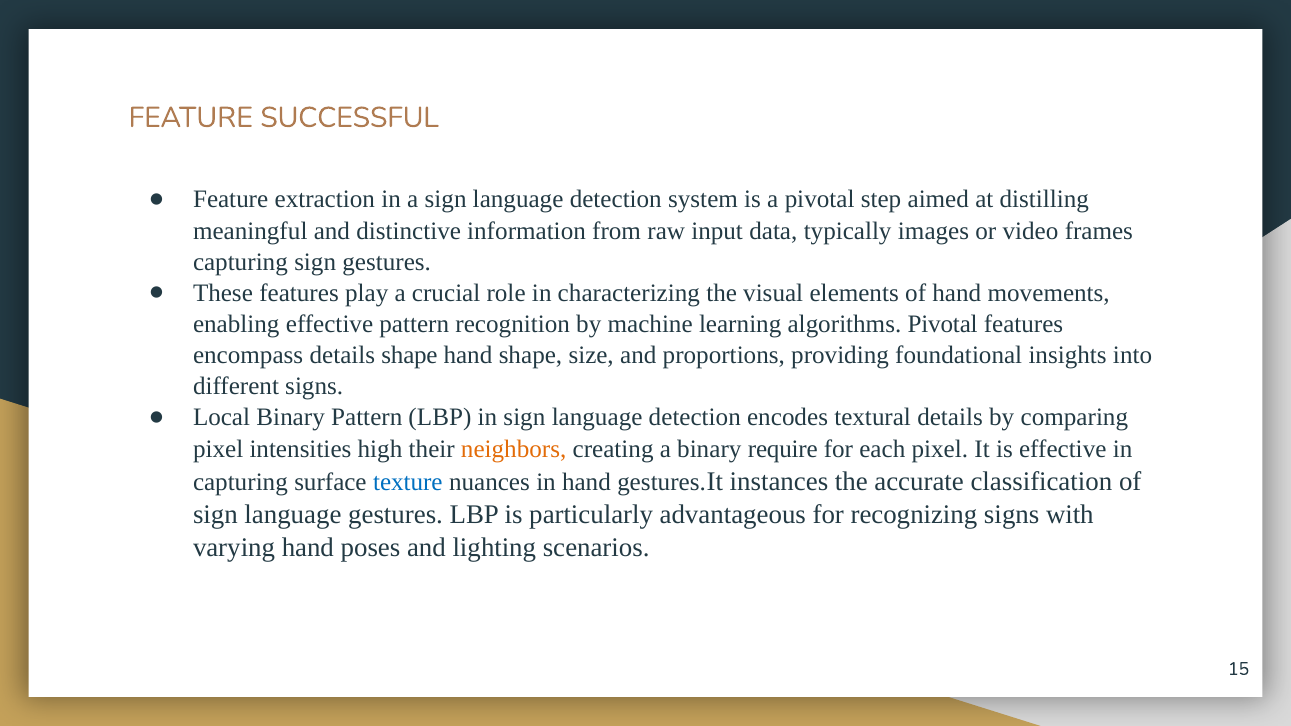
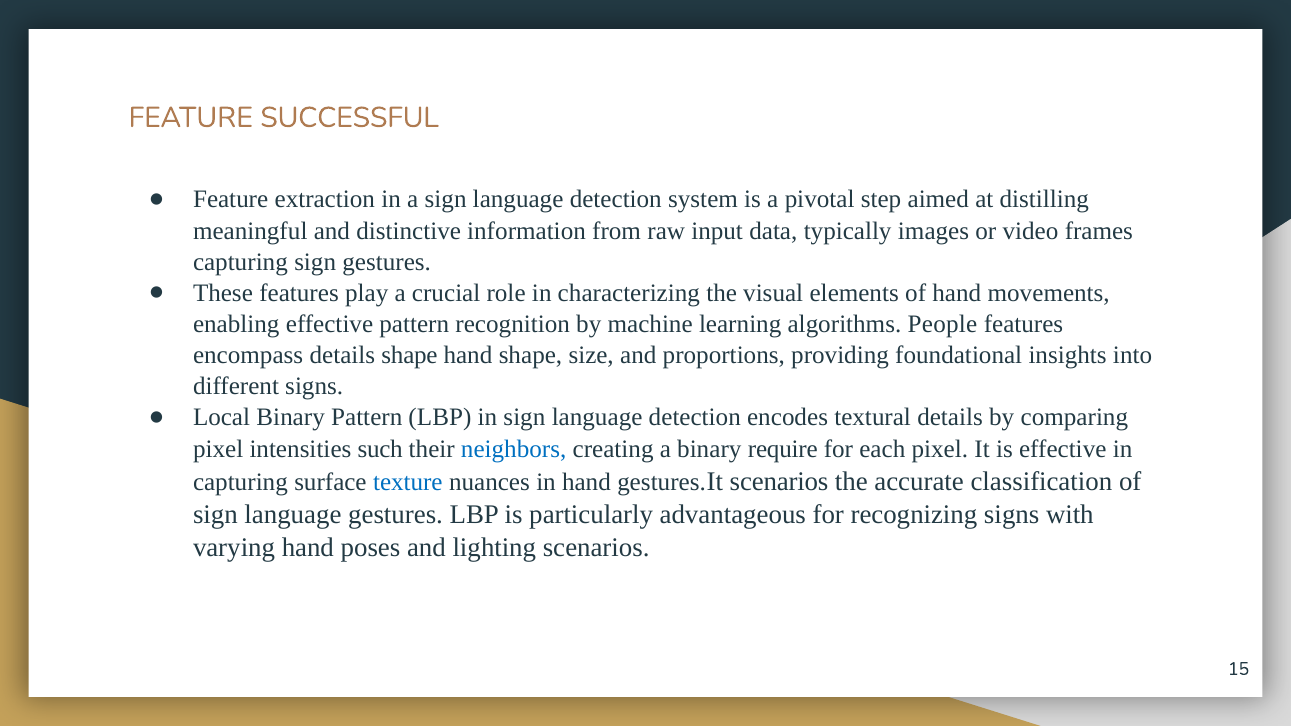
algorithms Pivotal: Pivotal -> People (942, 324)
high: high -> such (380, 449)
neighbors colour: orange -> blue (514, 449)
gestures.It instances: instances -> scenarios (779, 481)
